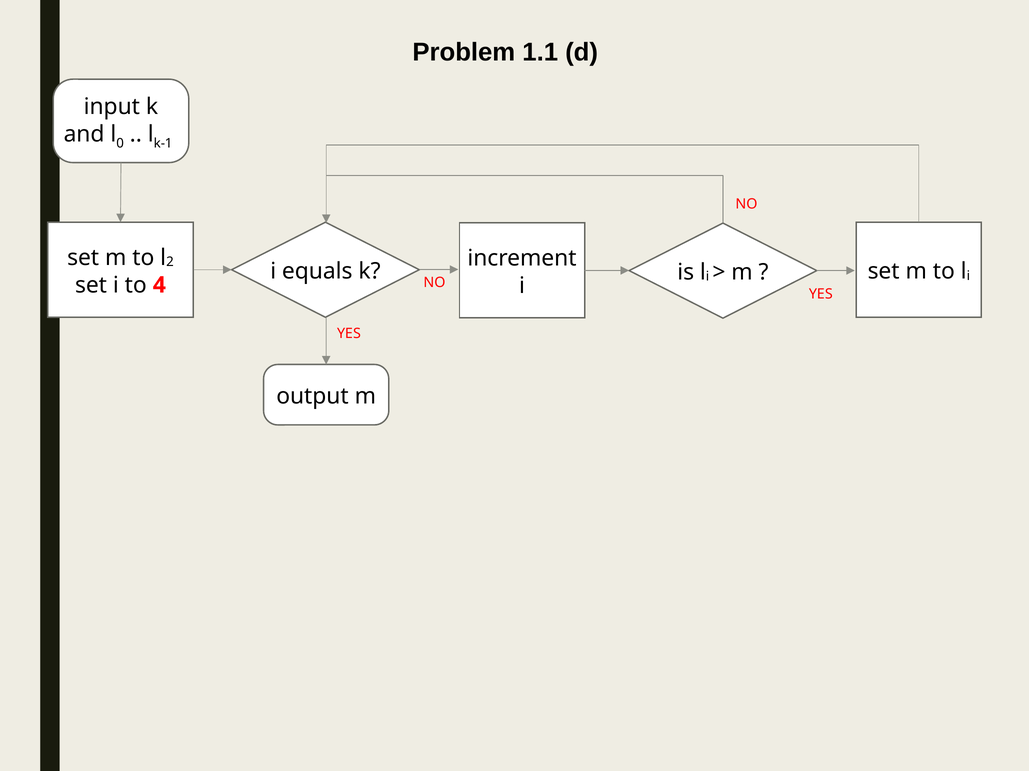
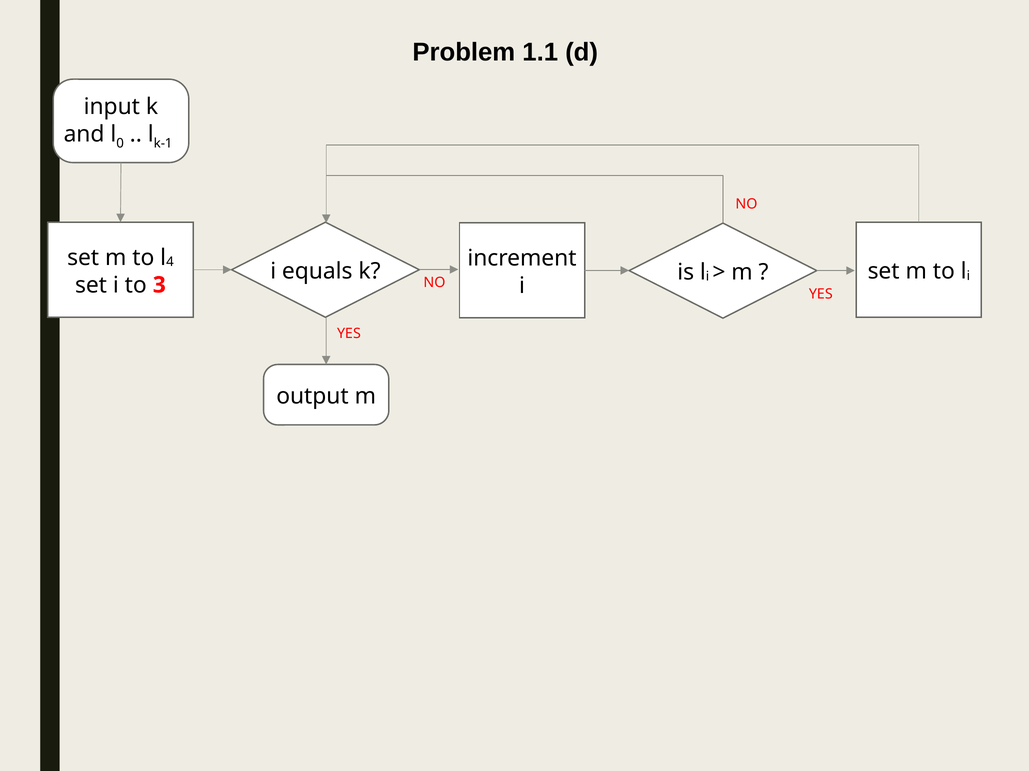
2: 2 -> 4 (170, 262)
4: 4 -> 3 (159, 285)
